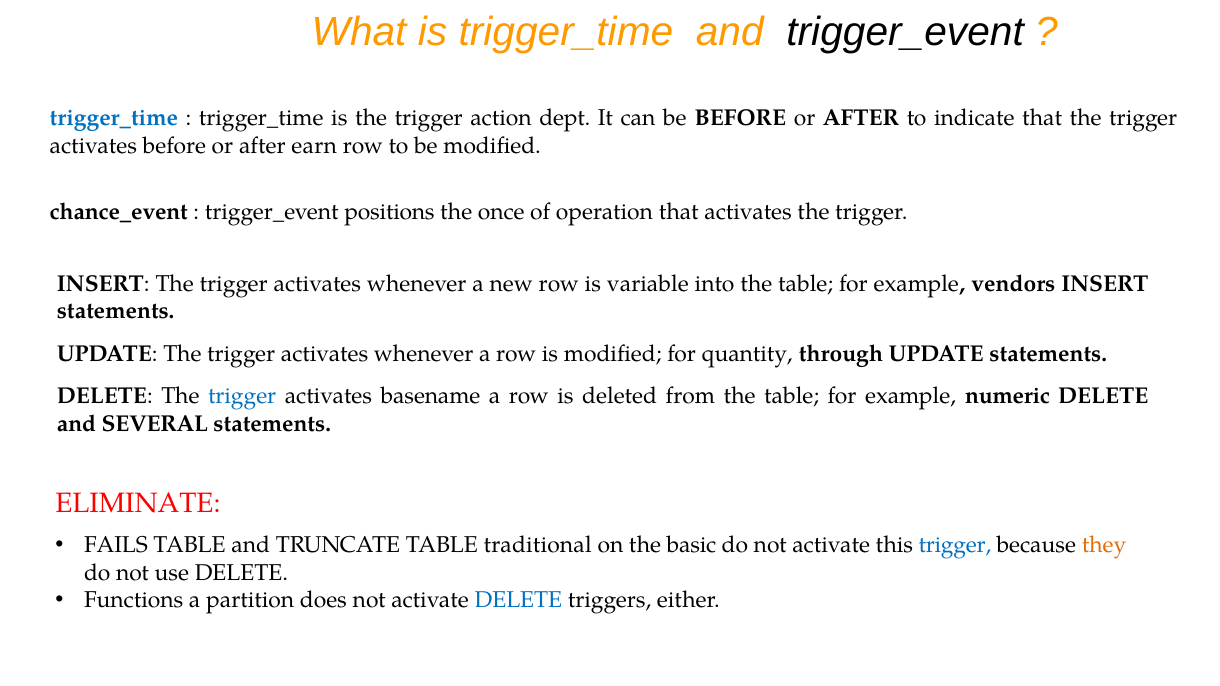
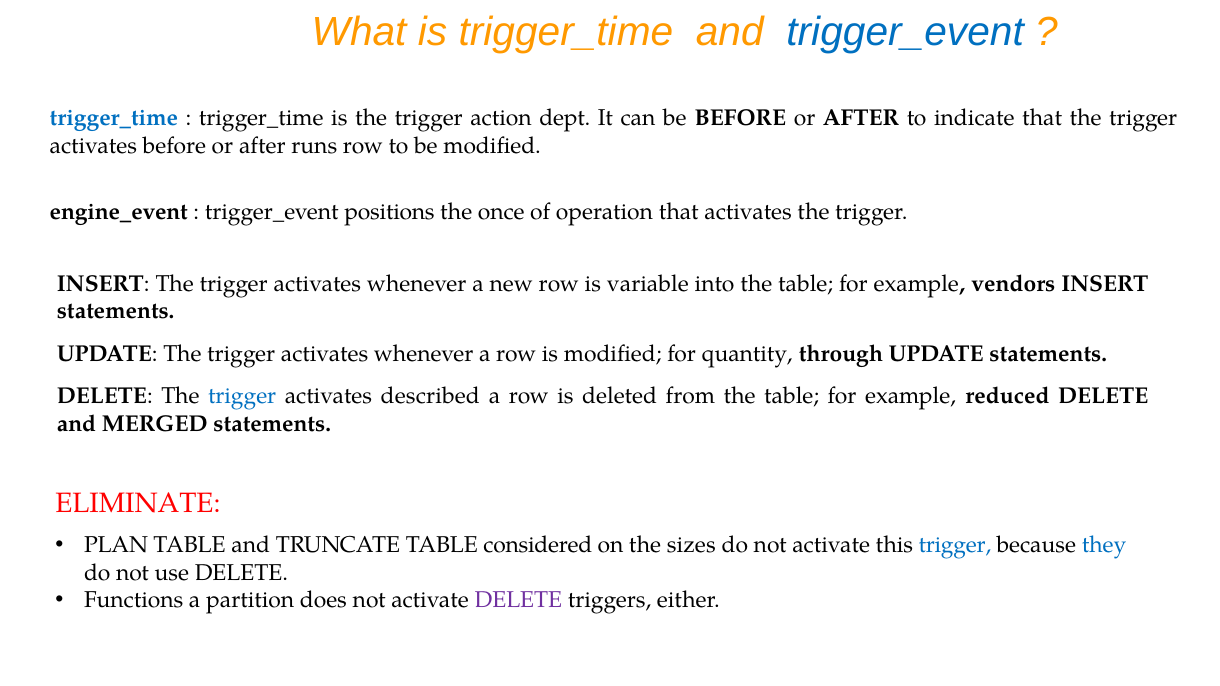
trigger_event colour: black -> blue (905, 32)
earn: earn -> runs (314, 146)
chance_event: chance_event -> engine_event (119, 212)
basename: basename -> described (430, 397)
numeric: numeric -> reduced (1007, 397)
SEVERAL: SEVERAL -> MERGED (155, 424)
FAILS: FAILS -> PLAN (116, 546)
traditional: traditional -> considered (538, 546)
basic: basic -> sizes (691, 546)
they colour: orange -> blue (1104, 546)
DELETE colour: blue -> purple (518, 600)
